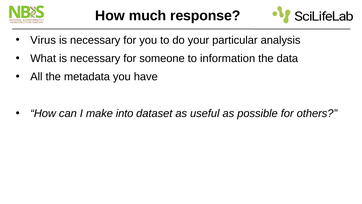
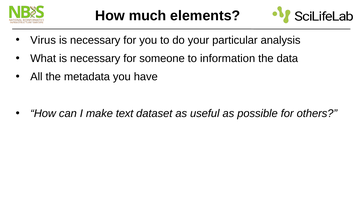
response: response -> elements (205, 16)
into: into -> text (125, 113)
